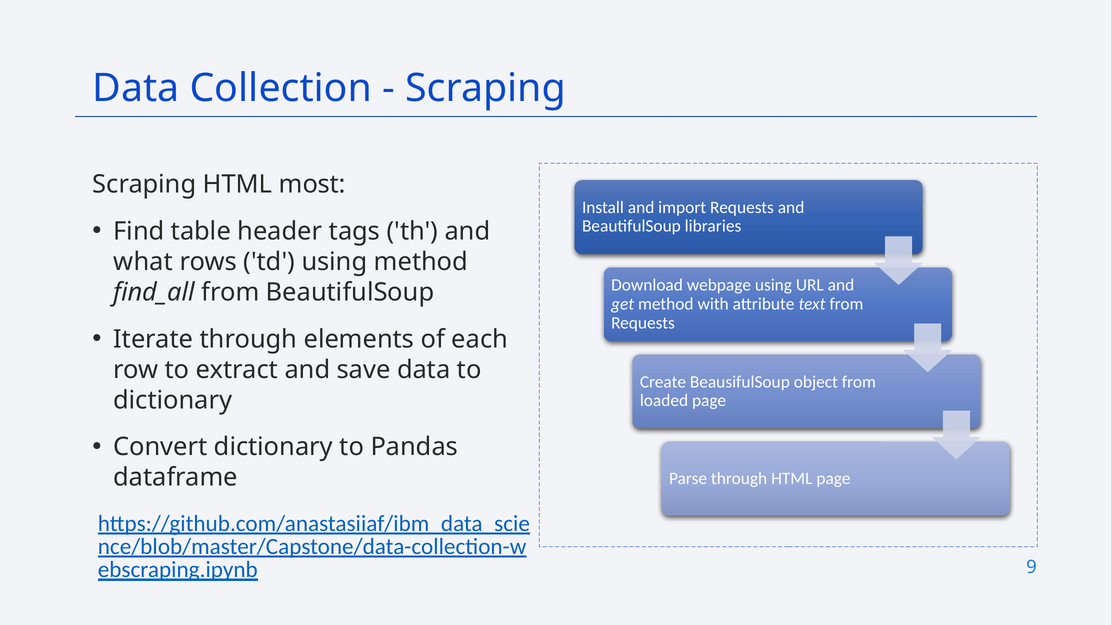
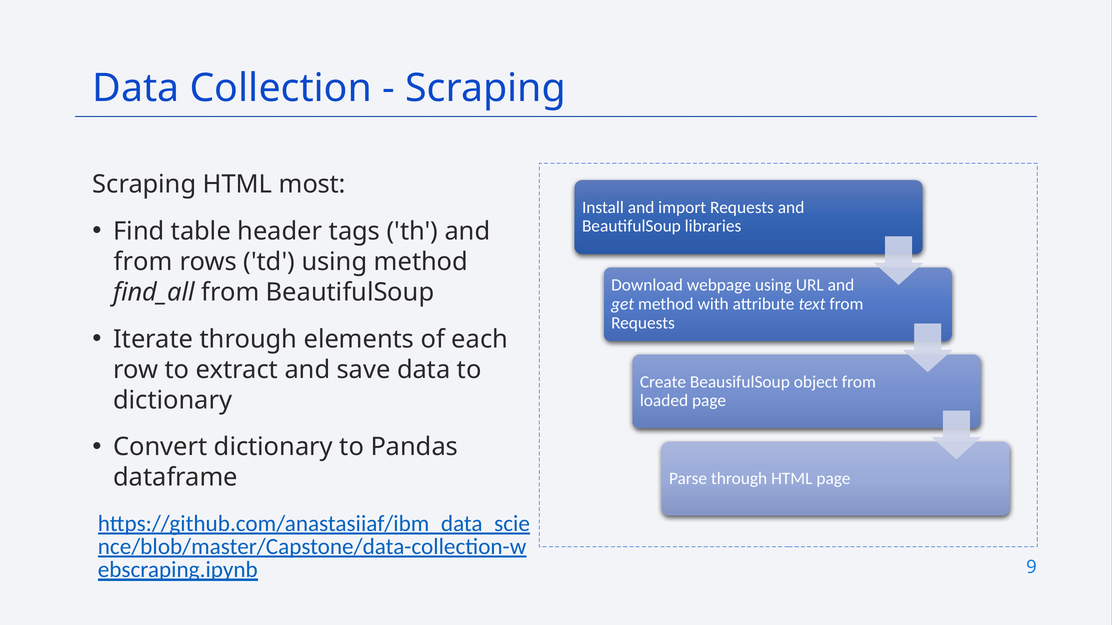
what: what -> from (143, 262)
